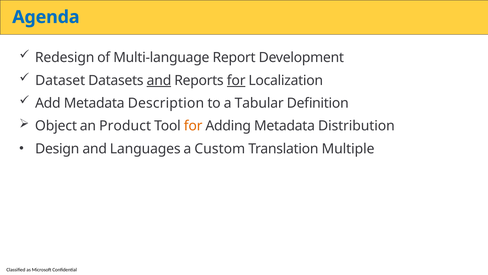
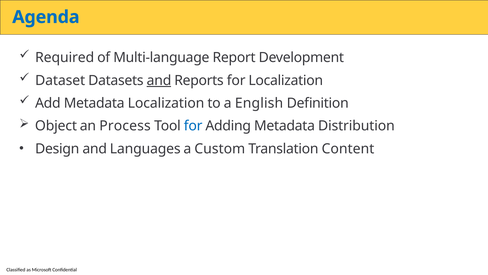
Redesign: Redesign -> Required (65, 58)
for underline: present -> none (236, 80)
Metadata Description: Description -> Localization (166, 103)
Tabular: Tabular -> English (259, 103)
Product: Product -> Process (125, 126)
for colour: orange -> blue (193, 126)
Multiple: Multiple -> Content (348, 148)
